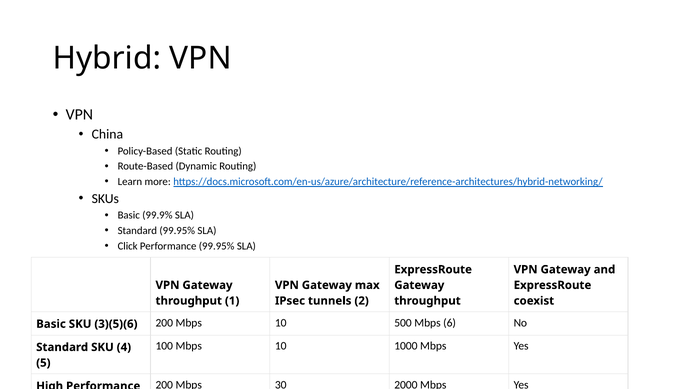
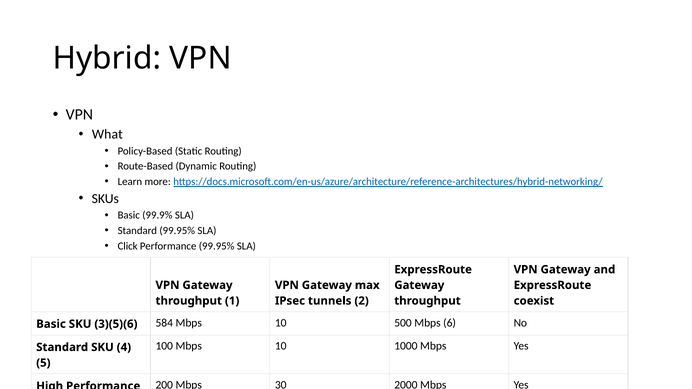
China: China -> What (107, 134)
3)(5)(6 200: 200 -> 584 (164, 323)
